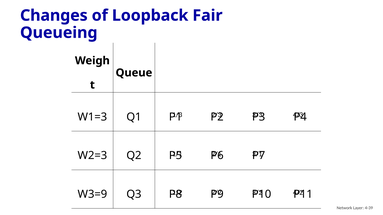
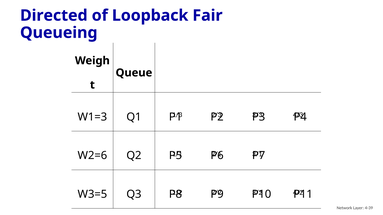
Changes: Changes -> Directed (54, 15)
W2=3: W2=3 -> W2=6 (92, 156)
W3=9: W3=9 -> W3=5 (92, 195)
